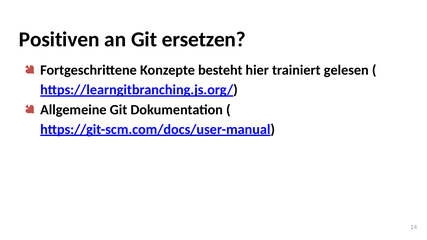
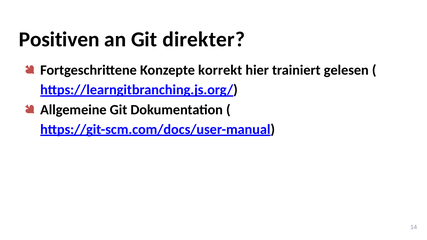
ersetzen: ersetzen -> direkter (204, 39)
besteht: besteht -> korrekt (220, 70)
